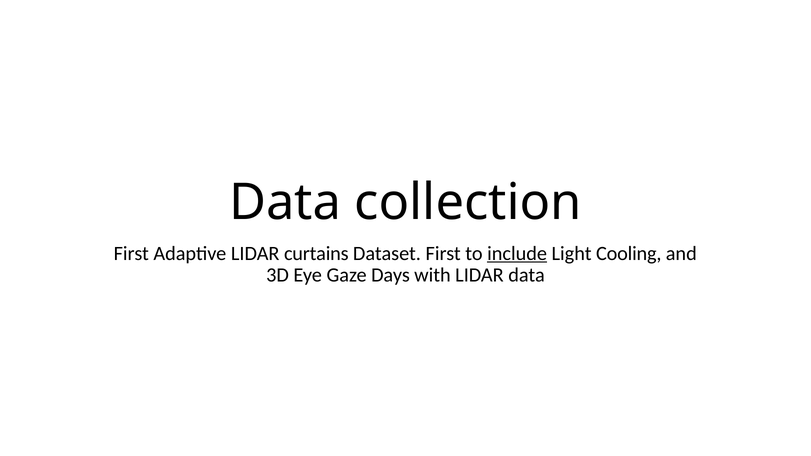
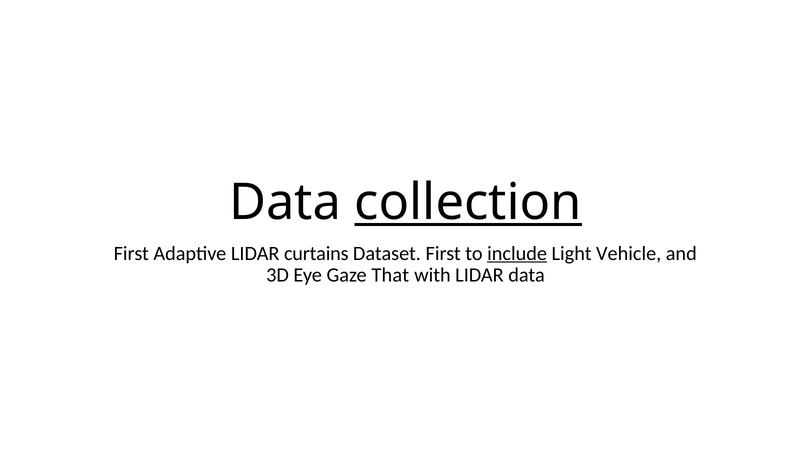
collection underline: none -> present (468, 203)
Cooling: Cooling -> Vehicle (629, 253)
Days: Days -> That (390, 275)
